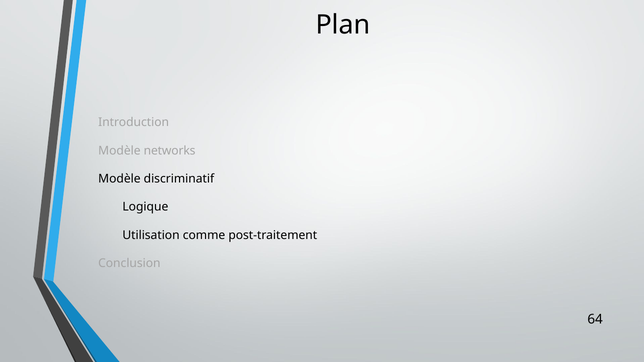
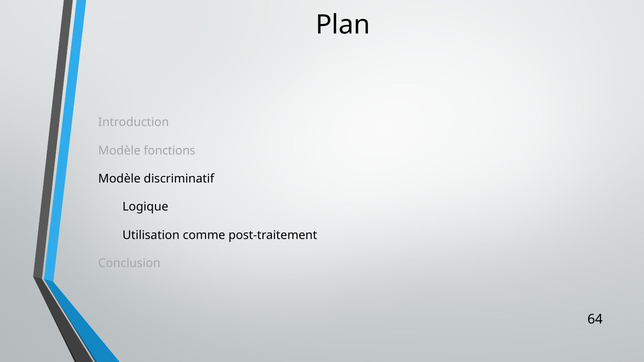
networks: networks -> fonctions (170, 151)
